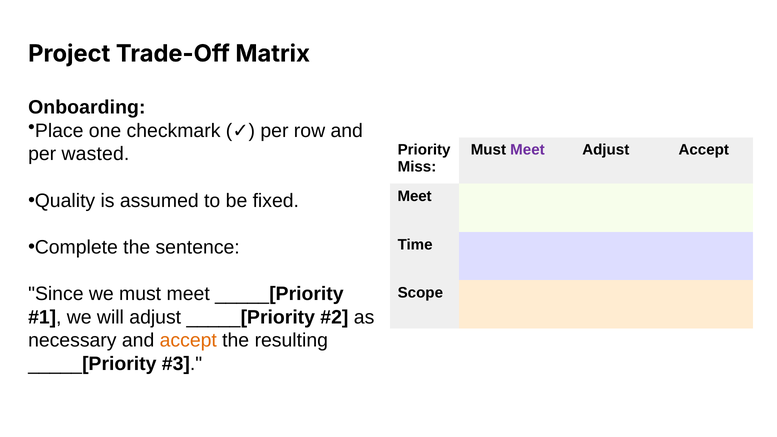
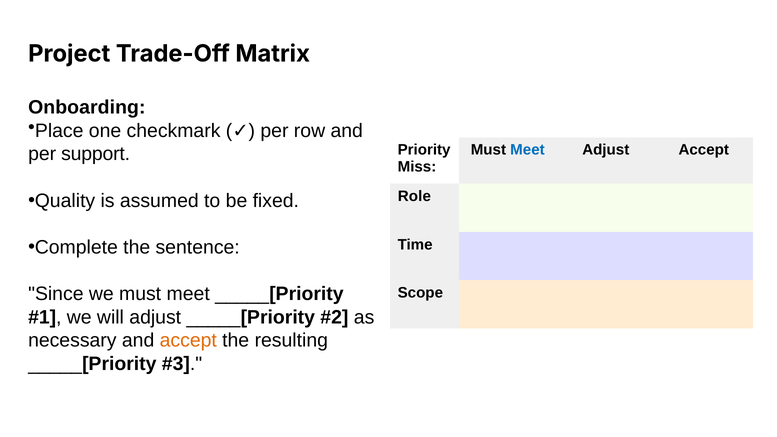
Meet colour: purple -> blue (527, 150)
wasted: wasted -> support (96, 154)
Meet: Meet -> Role (414, 196)
